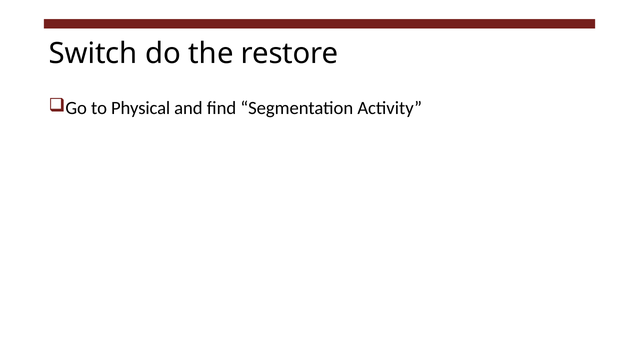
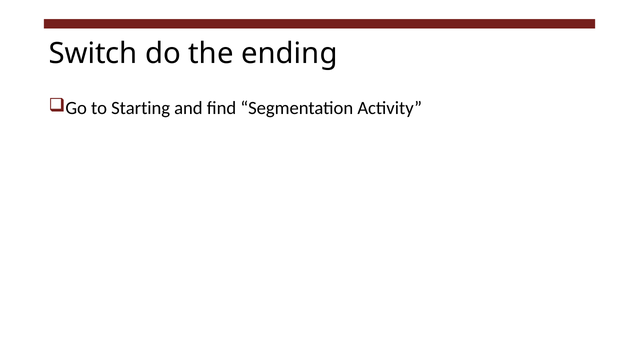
restore: restore -> ending (289, 54)
Physical: Physical -> Starting (141, 108)
